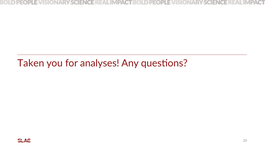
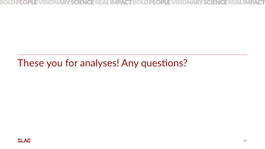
Taken: Taken -> These (31, 63)
